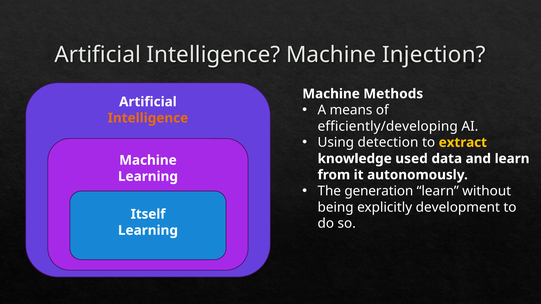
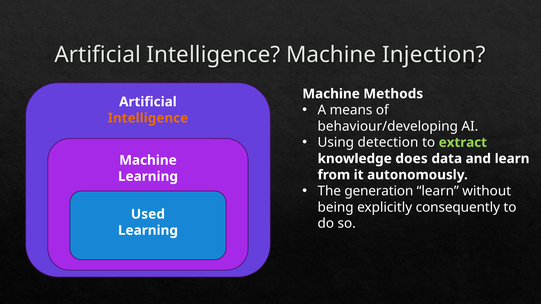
efficiently/developing: efficiently/developing -> behaviour/developing (388, 126)
extract colour: yellow -> light green (463, 143)
used: used -> does (412, 159)
development: development -> consequently (458, 207)
Itself: Itself -> Used (148, 214)
